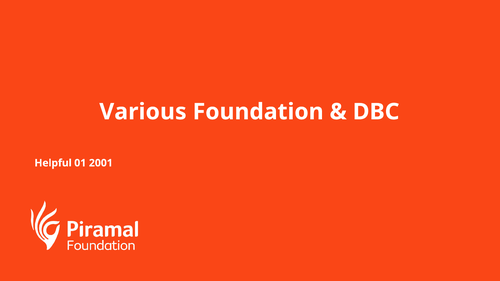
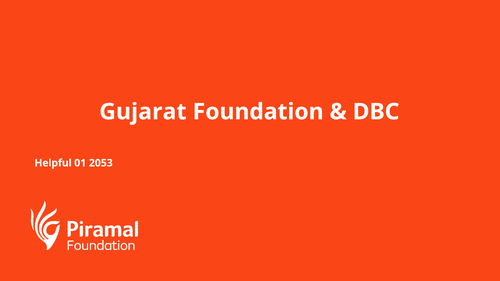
Various: Various -> Gujarat (143, 112)
2001: 2001 -> 2053 (101, 163)
